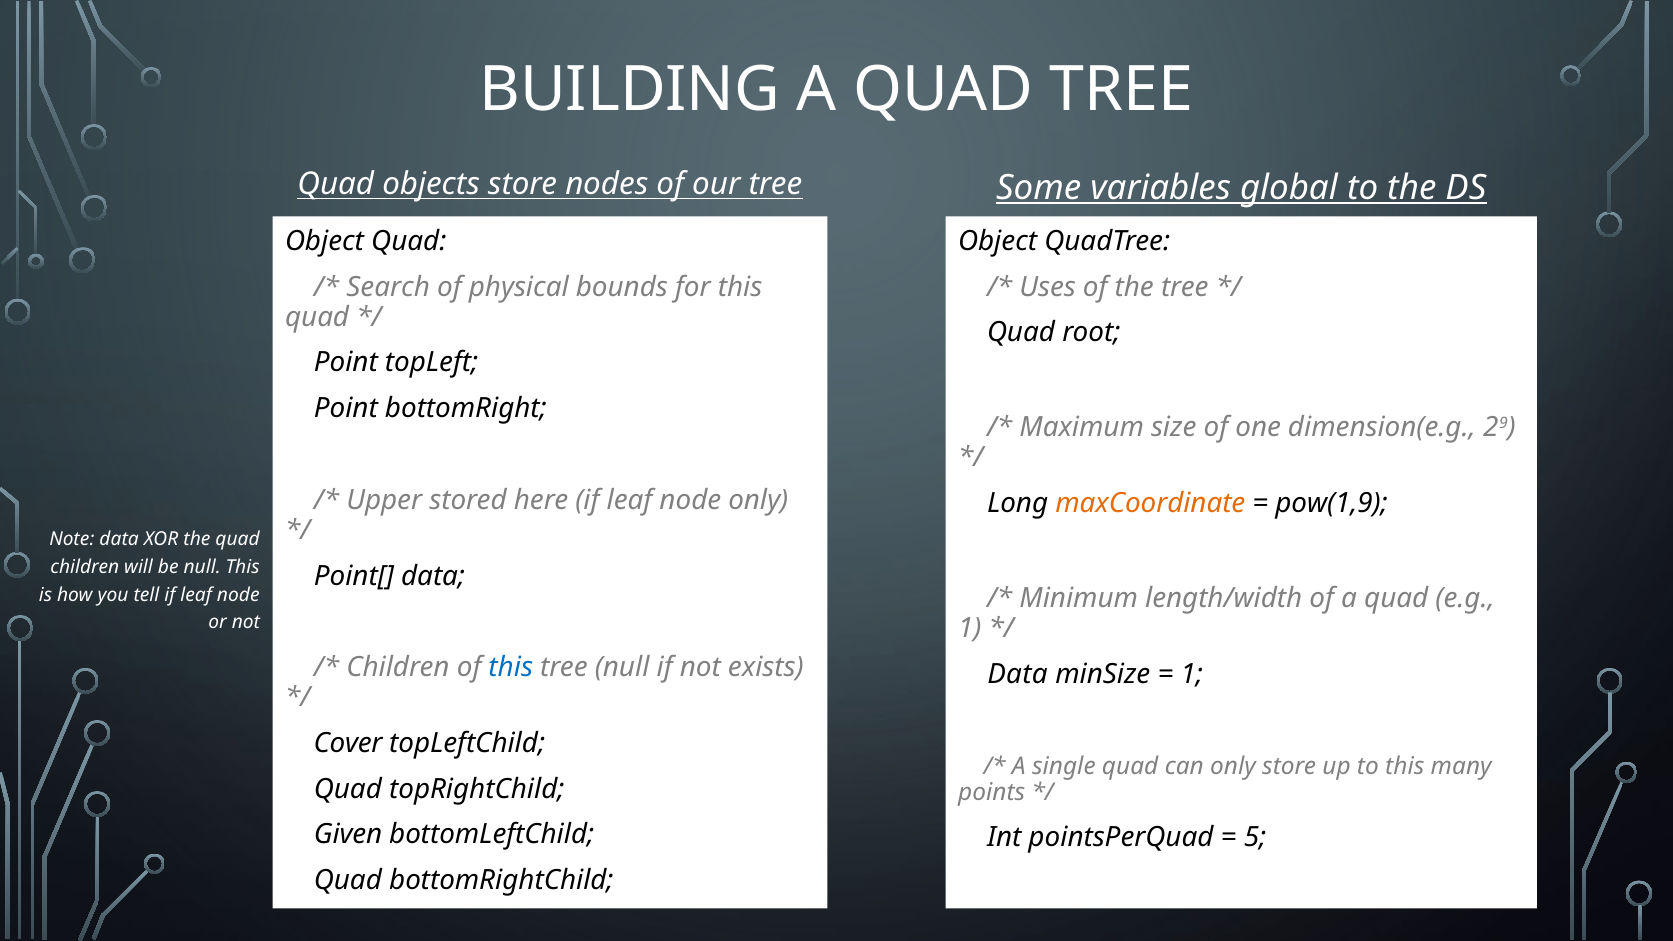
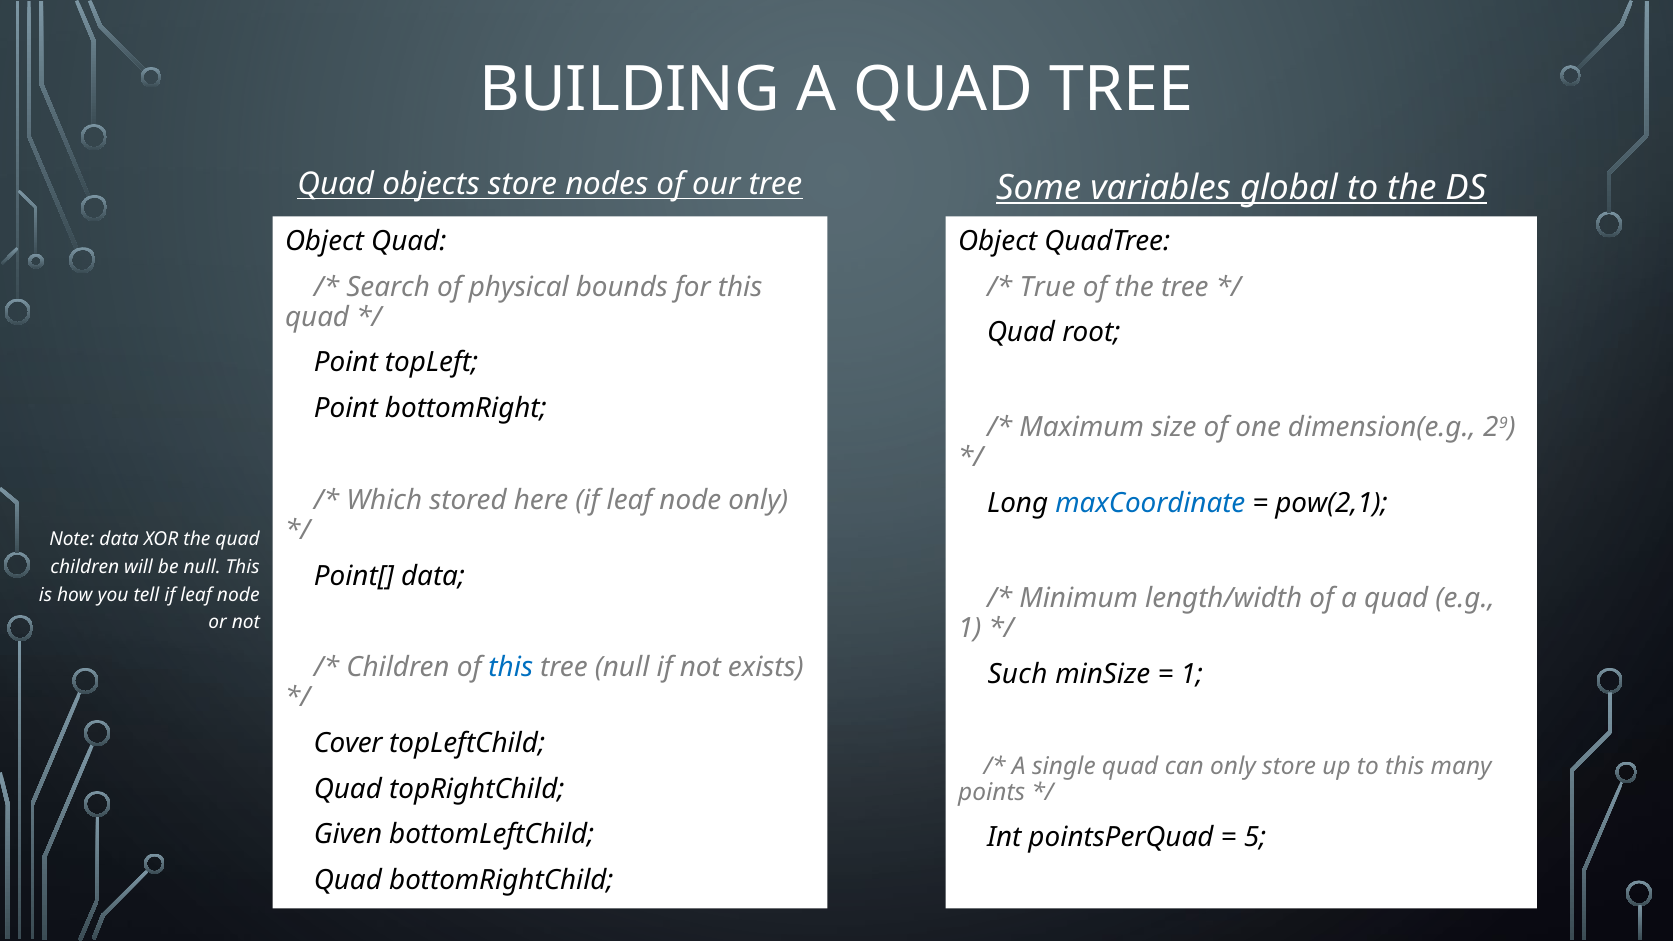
Uses: Uses -> True (1048, 287)
Upper: Upper -> Which (384, 500)
maxCoordinate colour: orange -> blue (1150, 503)
pow(1,9: pow(1,9 -> pow(2,1 (1332, 503)
Data: Data -> Such (1017, 674)
